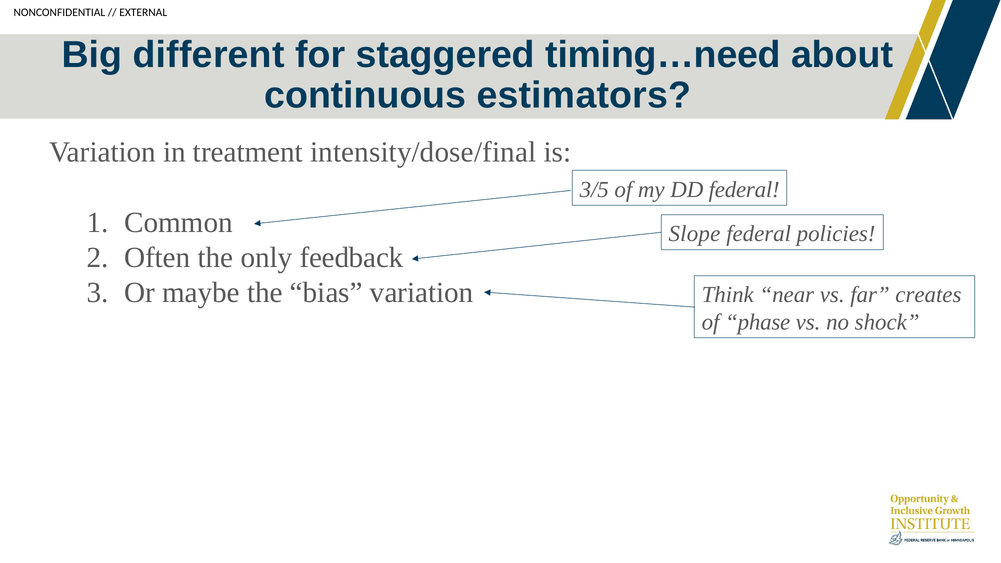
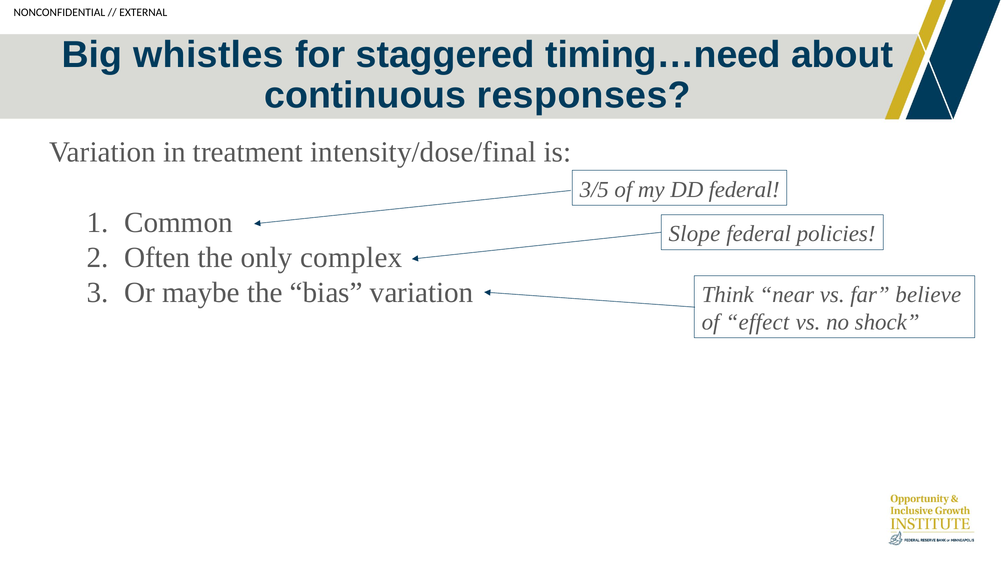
different: different -> whistles (209, 55)
estimators: estimators -> responses (584, 95)
feedback: feedback -> complex (351, 257)
creates: creates -> believe (928, 295)
phase: phase -> effect (757, 322)
